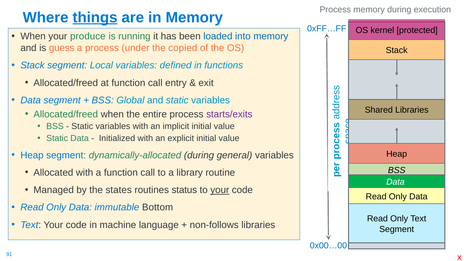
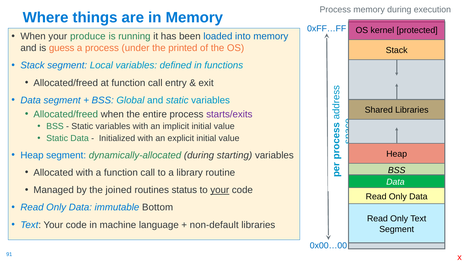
things underline: present -> none (95, 17)
copied: copied -> printed (183, 48)
general: general -> starting (234, 155)
states: states -> joined (119, 190)
non-follows: non-follows -> non-default (214, 225)
